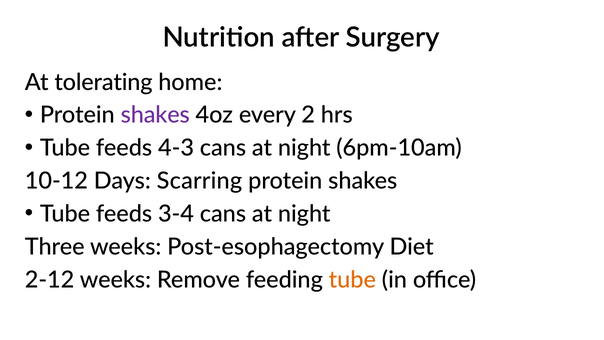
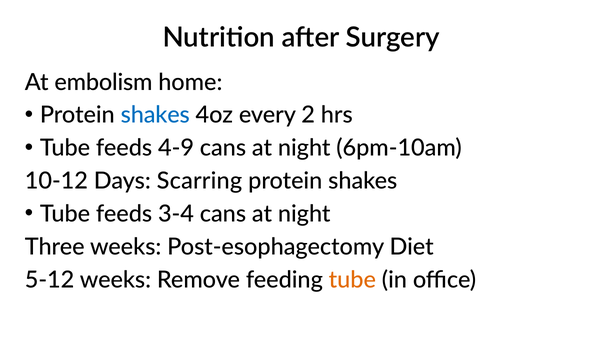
tolerating: tolerating -> embolism (103, 82)
shakes colour: purple -> blue (155, 115)
4-3: 4-3 -> 4-9 (176, 148)
2-12: 2-12 -> 5-12 (50, 280)
